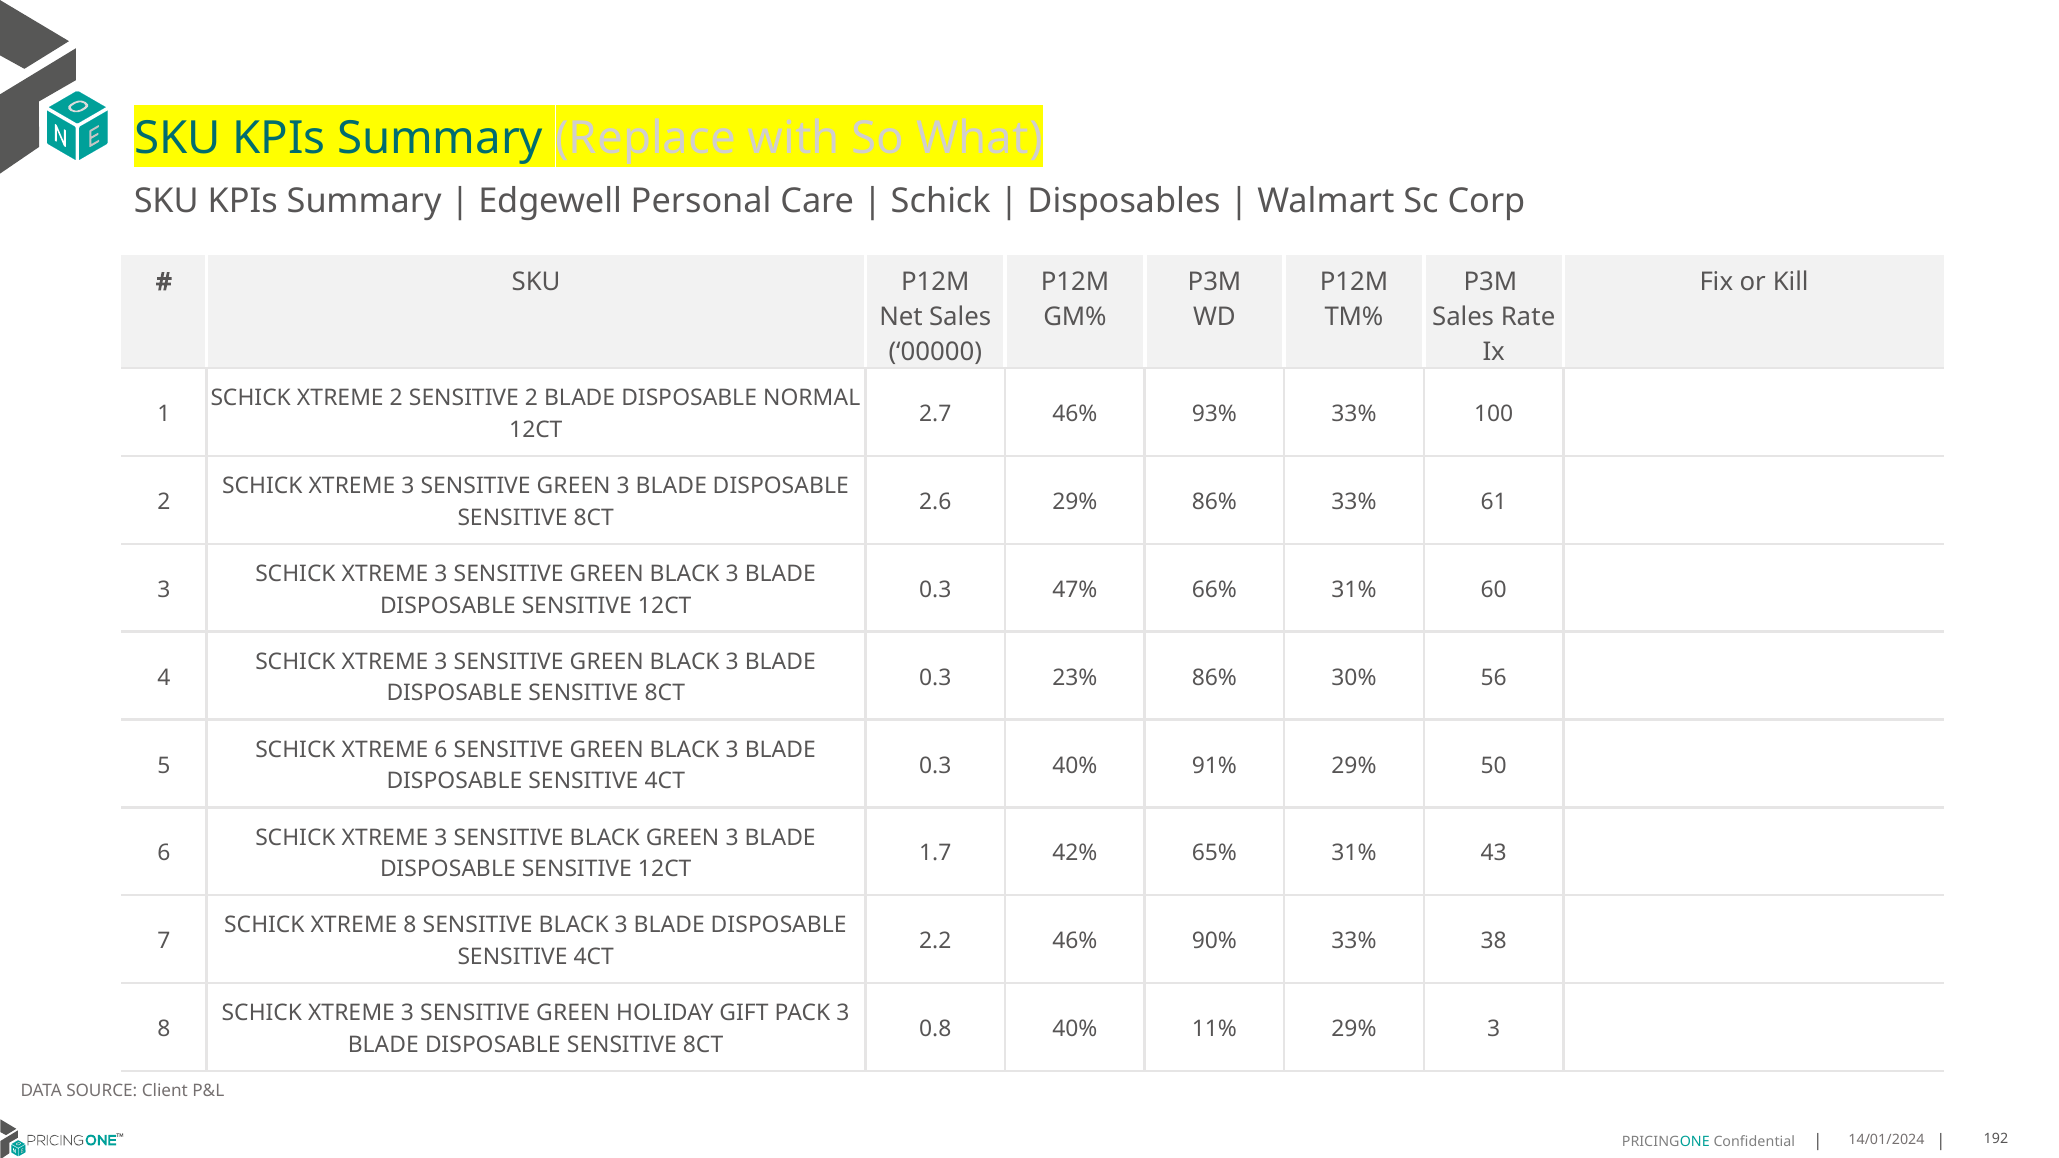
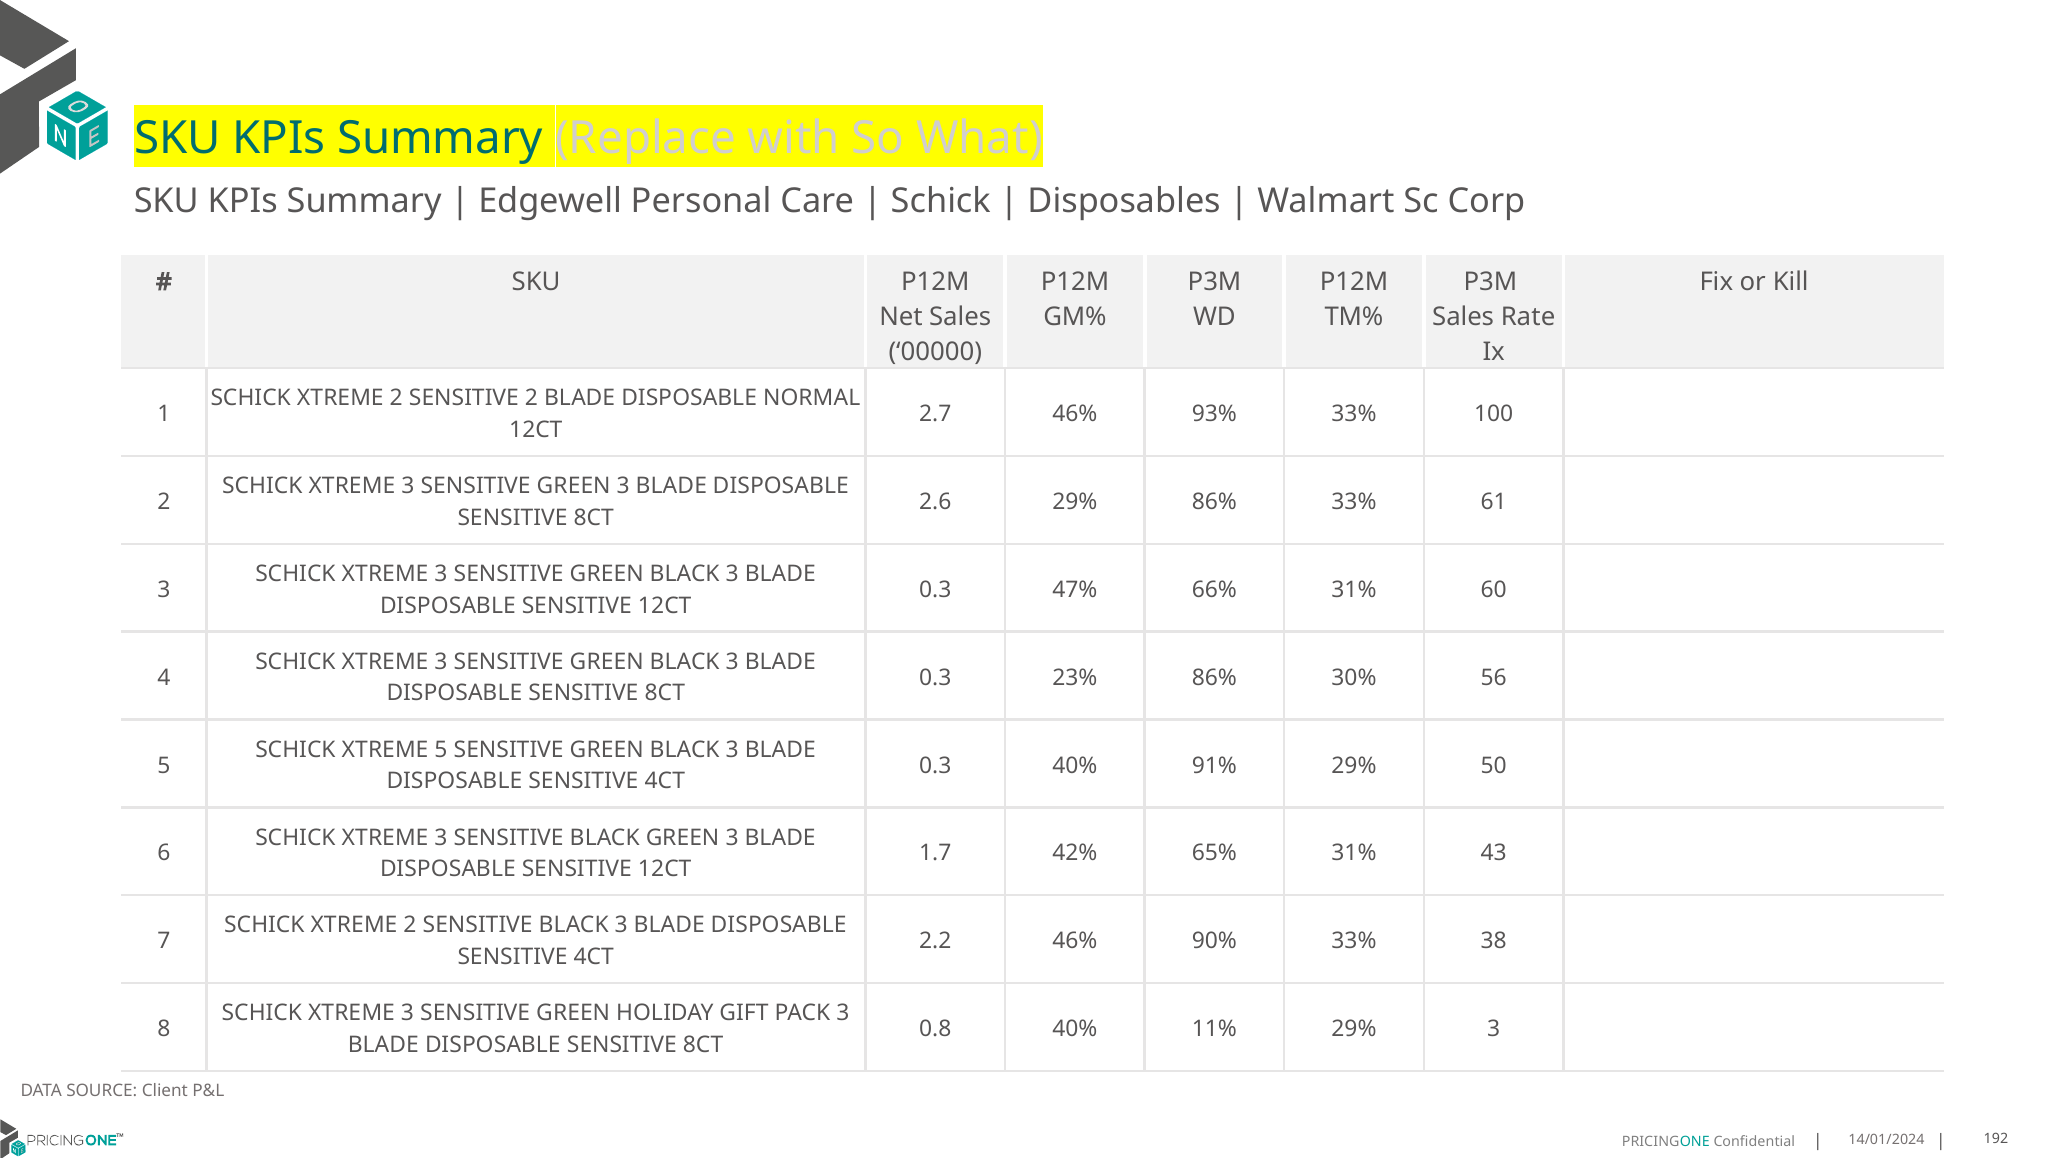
XTREME 6: 6 -> 5 (441, 750)
8: 8 -> 2 (410, 926)
